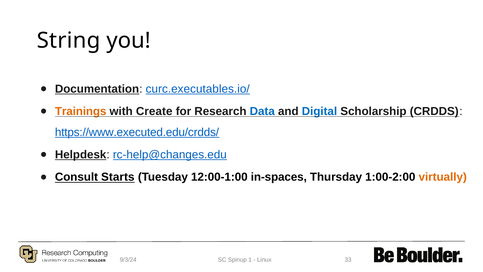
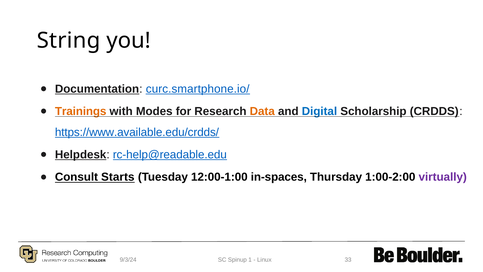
curc.executables.io/: curc.executables.io/ -> curc.smartphone.io/ (198, 89)
Create: Create -> Modes (154, 111)
Data colour: blue -> orange (262, 111)
https://www.executed.edu/crdds/: https://www.executed.edu/crdds/ -> https://www.available.edu/crdds/ (137, 132)
rc-help@changes.edu: rc-help@changes.edu -> rc-help@readable.edu (170, 155)
virtually colour: orange -> purple (443, 177)
